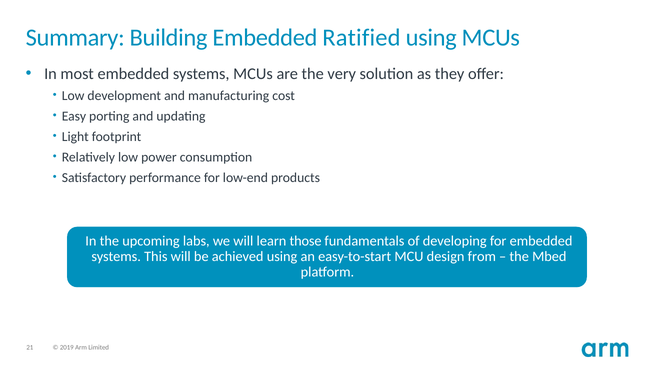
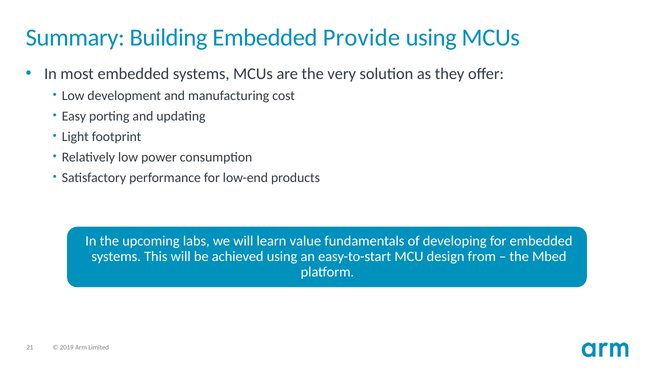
Ratified: Ratified -> Provide (361, 37)
those: those -> value (305, 241)
